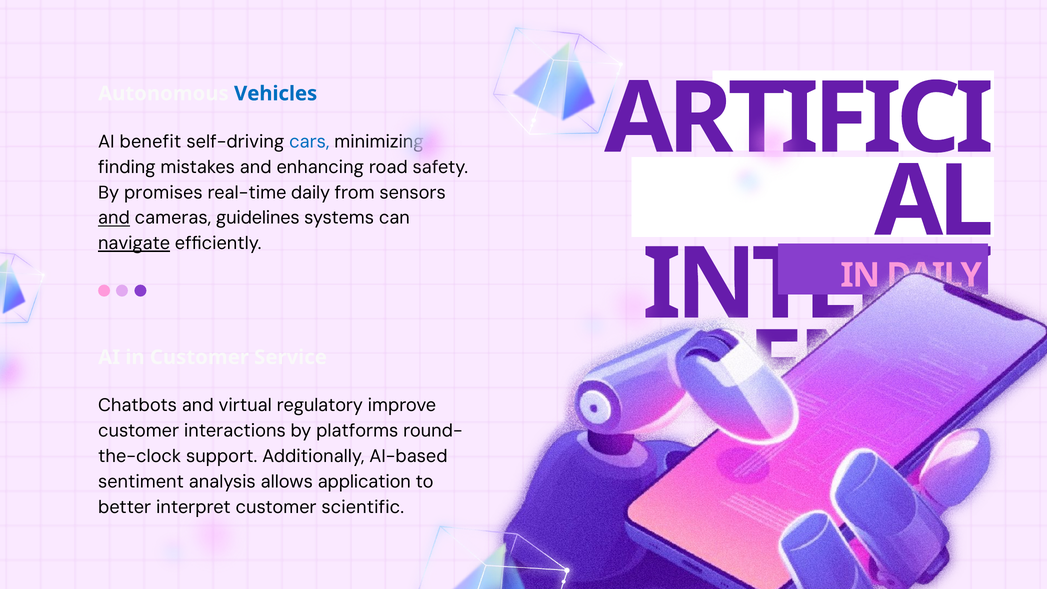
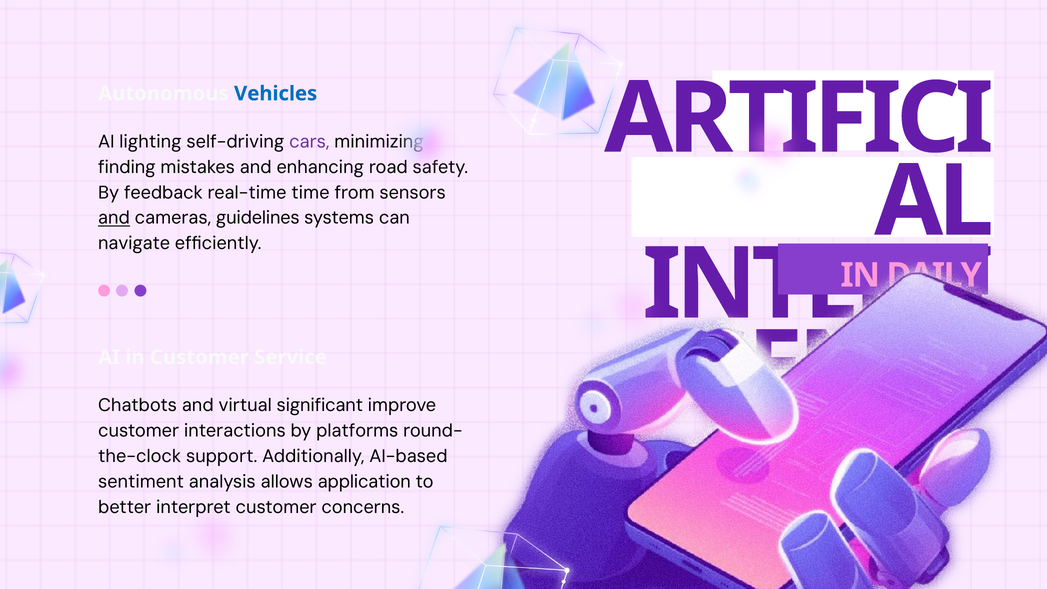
benefit: benefit -> lighting (151, 142)
cars colour: blue -> purple (309, 142)
promises: promises -> feedback (163, 193)
real-time daily: daily -> time (310, 193)
navigate underline: present -> none (134, 243)
regulatory: regulatory -> significant (320, 405)
scientific: scientific -> concerns (363, 507)
